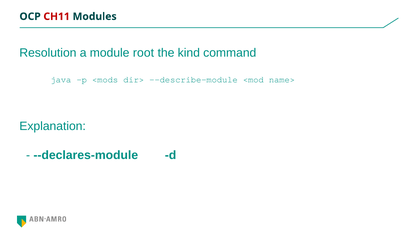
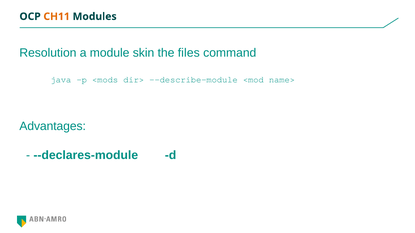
CH11 colour: red -> orange (57, 17)
root: root -> skin (144, 53)
kind: kind -> files (189, 53)
Explanation: Explanation -> Advantages (53, 126)
